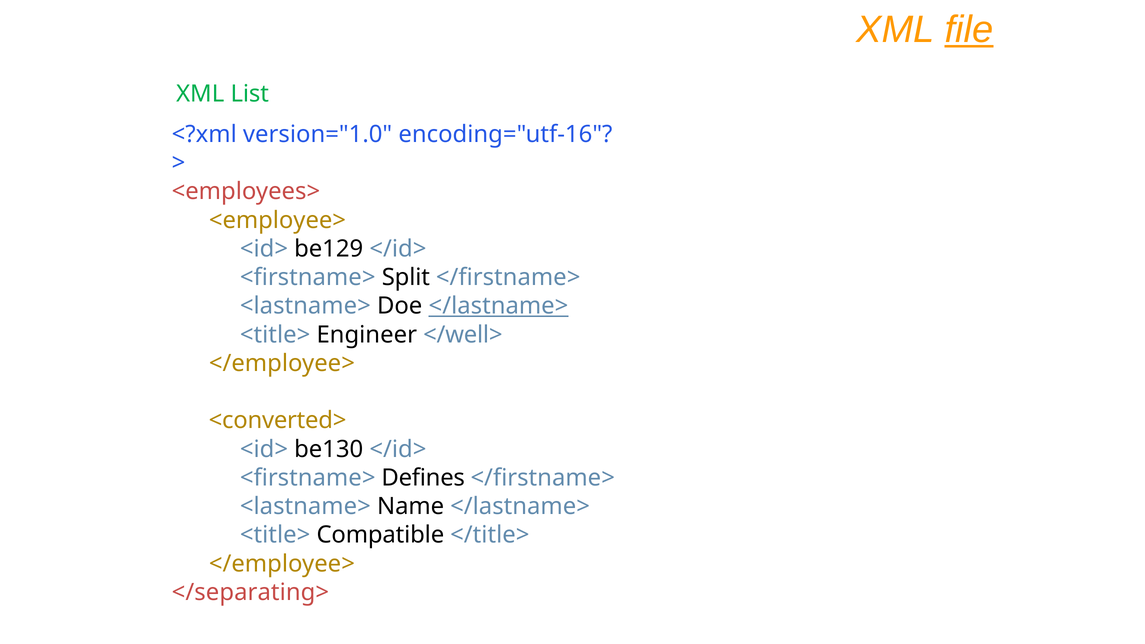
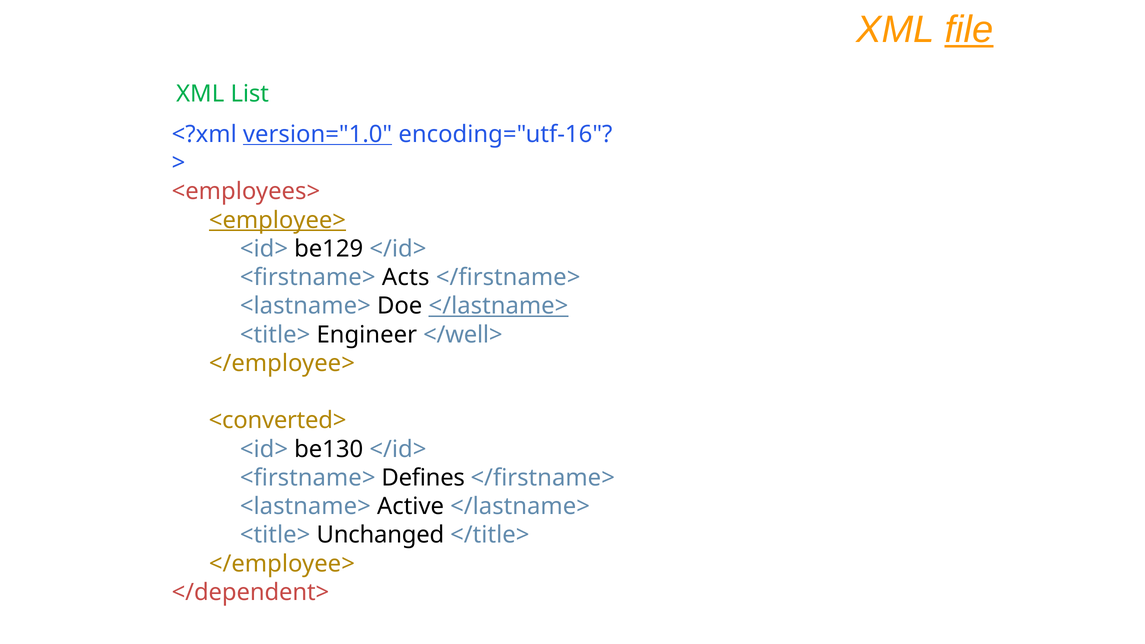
version="1.0 underline: none -> present (318, 134)
<employee> underline: none -> present (277, 220)
Split: Split -> Acts (406, 277)
Name: Name -> Active (411, 507)
Compatible: Compatible -> Unchanged (380, 535)
</separating>: </separating> -> </dependent> (250, 592)
